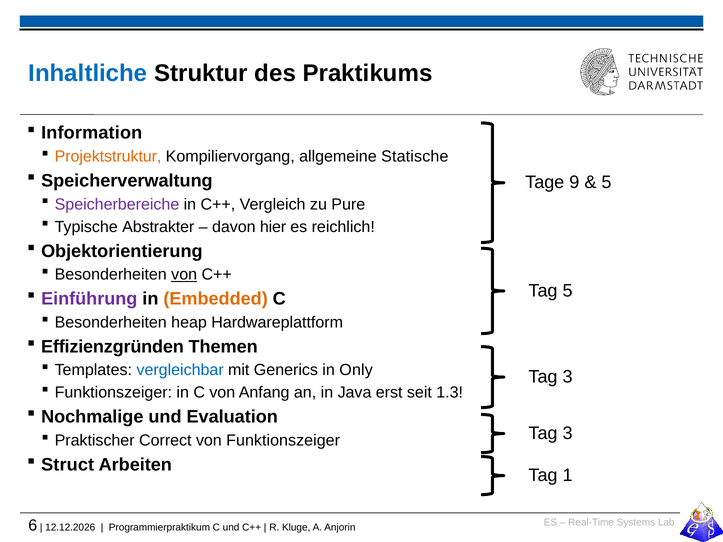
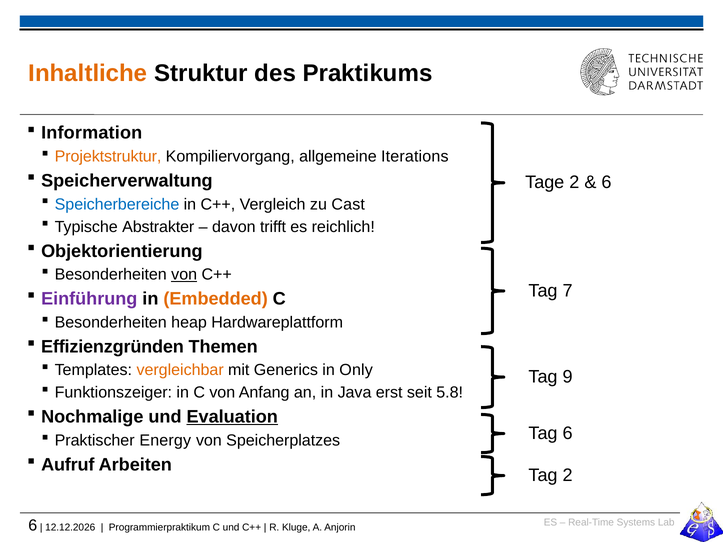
Inhaltliche colour: blue -> orange (88, 73)
Statische: Statische -> Iterations (415, 157)
Tage 9: 9 -> 2 (574, 182)
5: 5 -> 6 (606, 182)
Speicherbereiche colour: purple -> blue (117, 204)
Pure: Pure -> Cast (348, 204)
hier: hier -> trifft (273, 227)
Tag 5: 5 -> 7 (568, 291)
vergleichbar colour: blue -> orange (180, 370)
3: 3 -> 9 (568, 377)
1.3: 1.3 -> 5.8 (450, 393)
Evaluation underline: none -> present (232, 417)
3: 3 -> 6 (568, 434)
Correct: Correct -> Energy (165, 441)
von Funktionszeiger: Funktionszeiger -> Speicherplatzes (283, 441)
Struct: Struct -> Aufruf (68, 465)
Tag 1: 1 -> 2 (568, 476)
